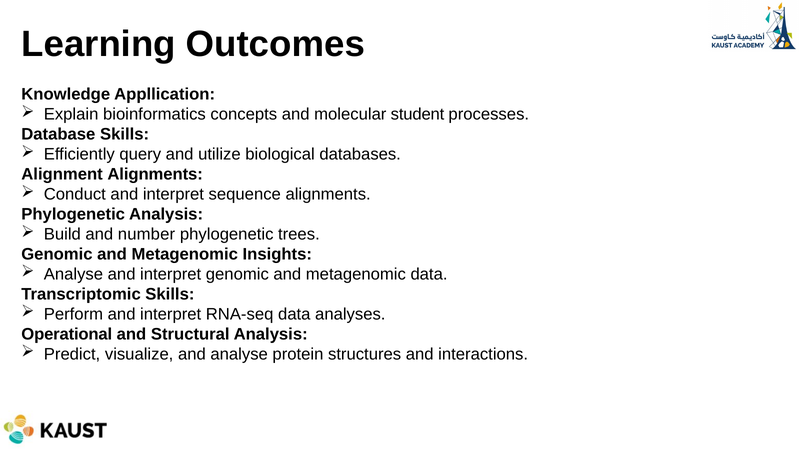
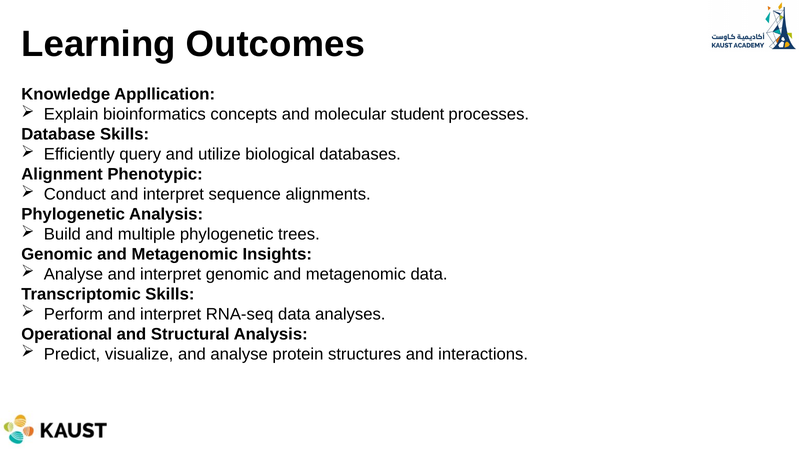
Alignment Alignments: Alignments -> Phenotypic (155, 175)
number: number -> multiple (147, 234)
